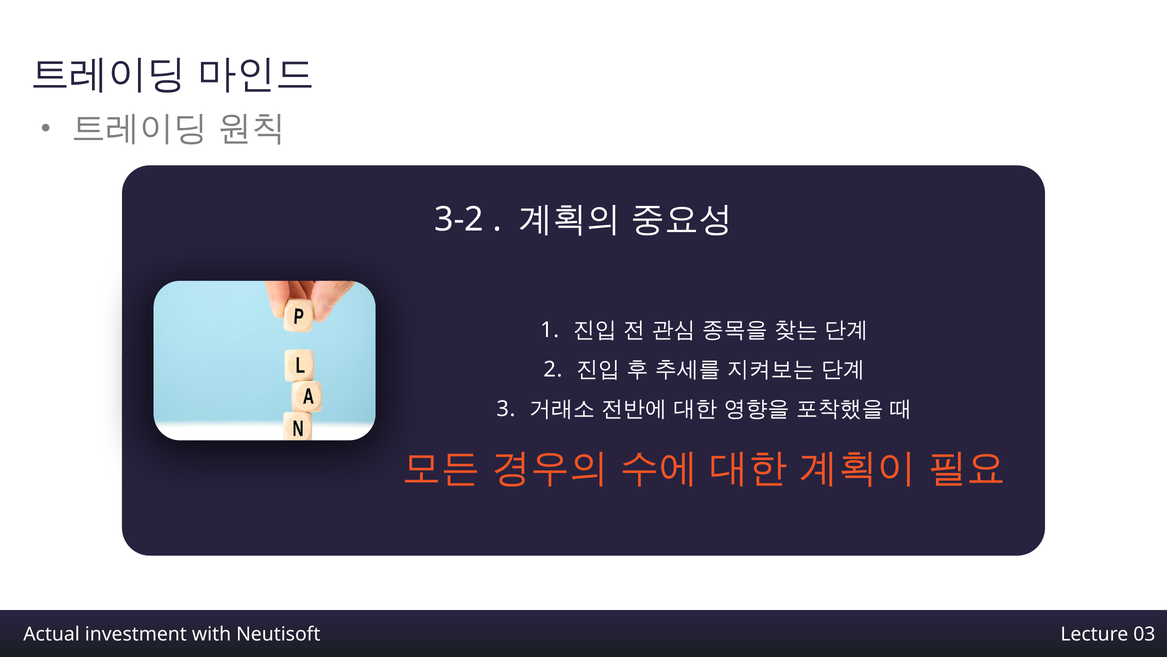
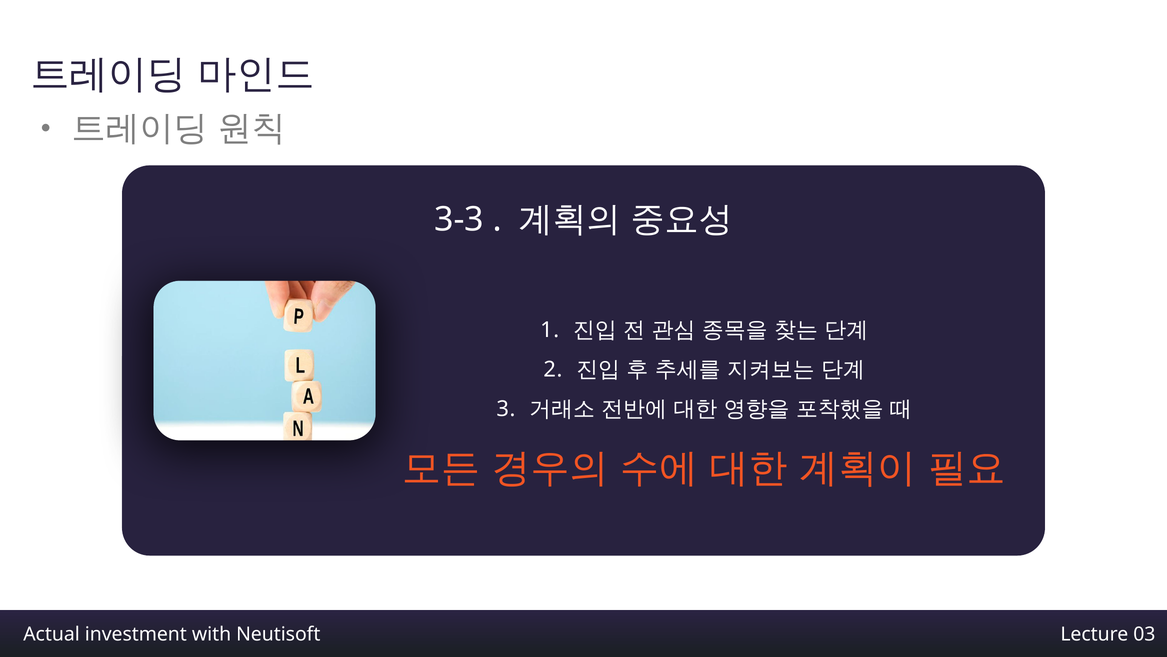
3-2: 3-2 -> 3-3 (459, 219)
